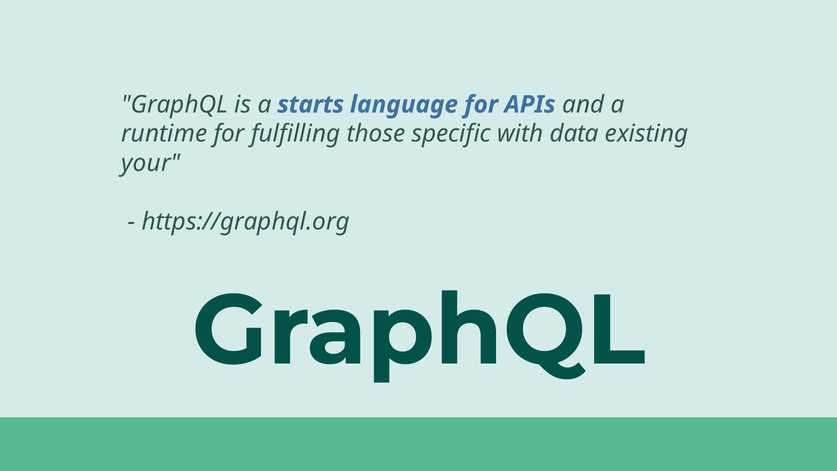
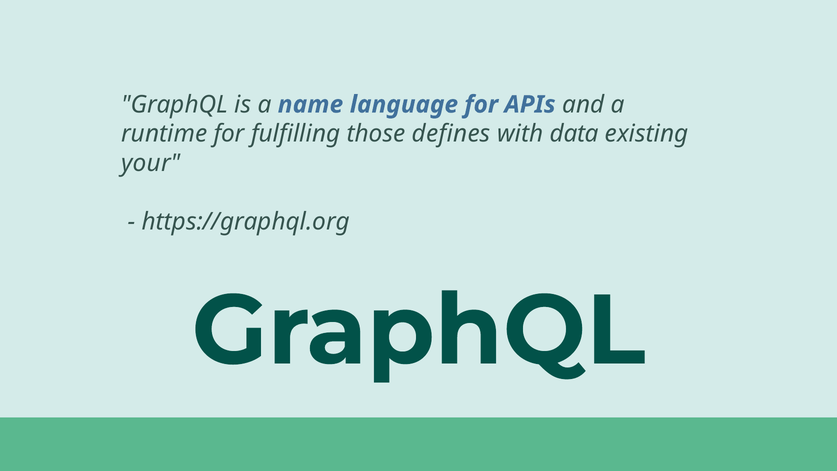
starts: starts -> name (310, 105)
specific: specific -> defines (451, 134)
